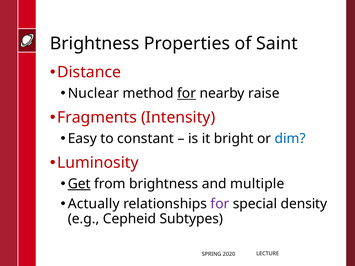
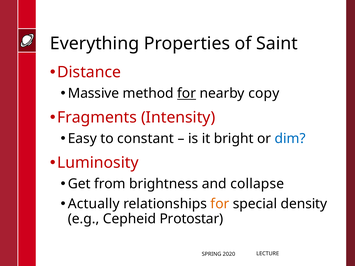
Brightness: Brightness -> Everything (95, 44)
Nuclear: Nuclear -> Massive (94, 93)
raise: raise -> copy (264, 93)
Get underline: present -> none (79, 184)
multiple: multiple -> collapse (257, 184)
for colour: purple -> orange (220, 204)
Subtypes: Subtypes -> Protostar (191, 219)
